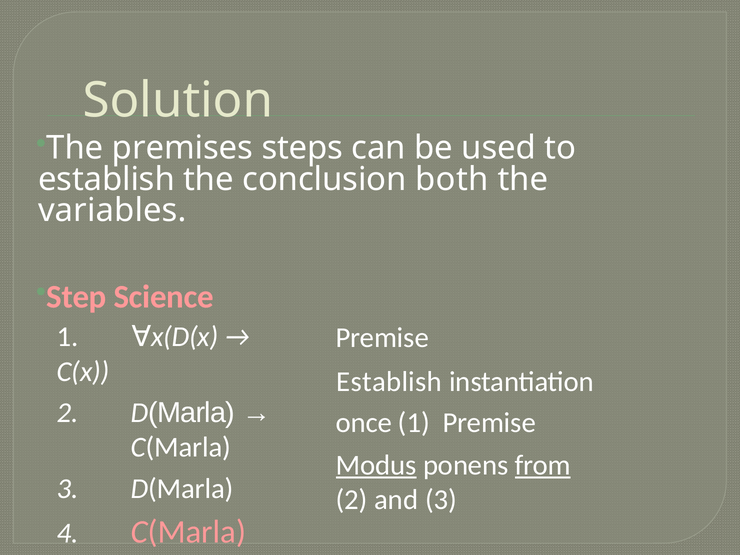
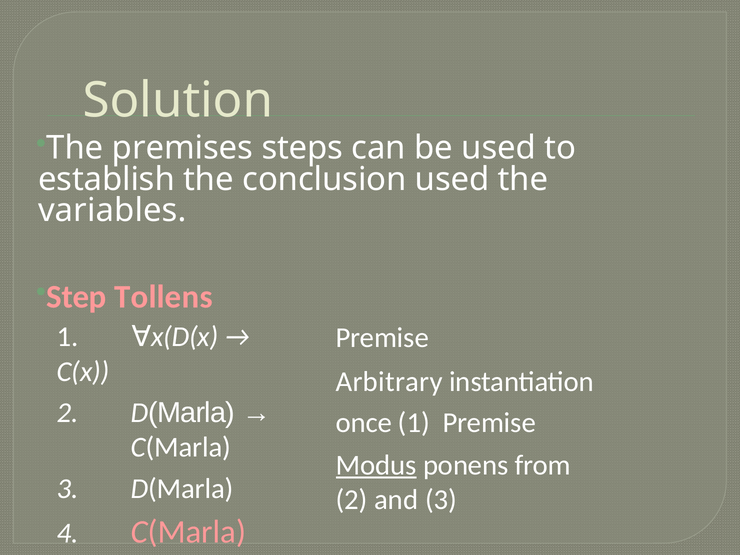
conclusion both: both -> used (452, 179)
Science: Science -> Tollens (163, 297)
Establish: Establish -> Arbitrary (389, 382)
from underline: present -> none (543, 465)
